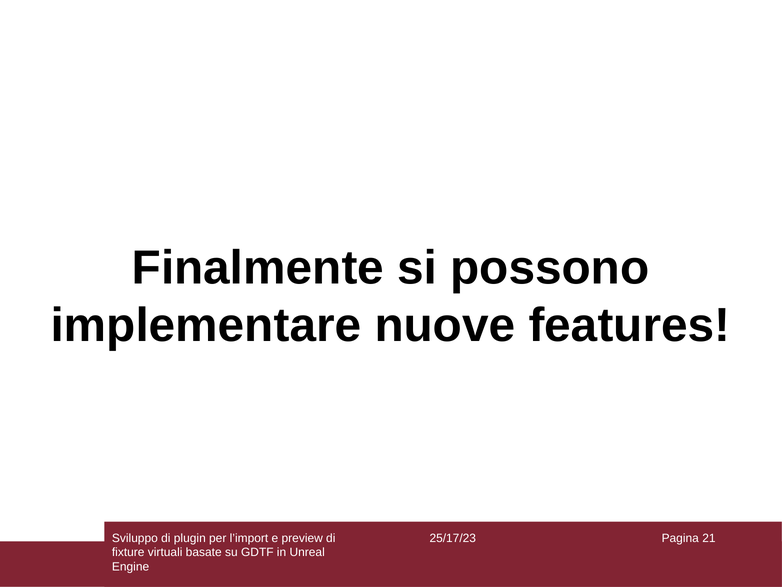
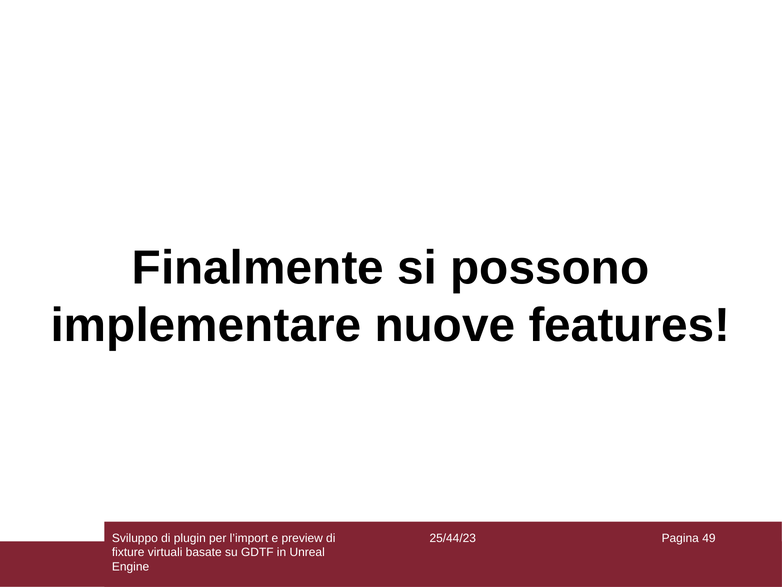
25/17/23: 25/17/23 -> 25/44/23 (453, 538)
21: 21 -> 49 (709, 538)
